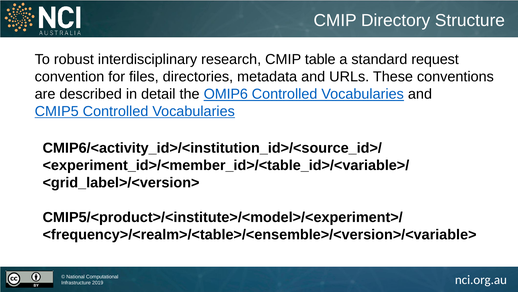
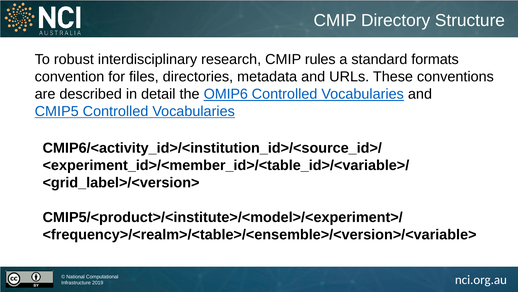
table: table -> rules (320, 59)
request: request -> formats (435, 59)
